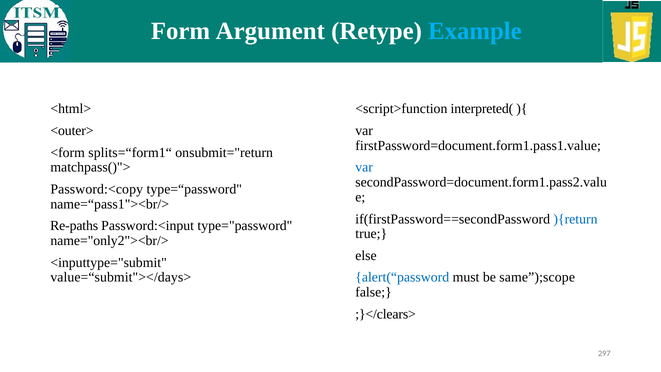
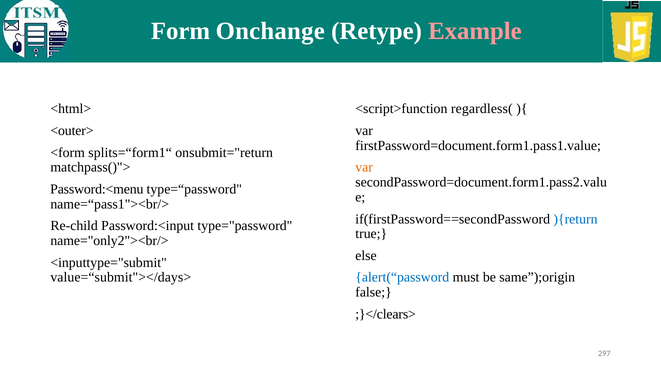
Argument: Argument -> Onchange (270, 31)
Example colour: light blue -> pink (475, 31)
interpreted(: interpreted( -> regardless( (482, 109)
var colour: blue -> orange (364, 167)
Password:<copy: Password:<copy -> Password:<menu (97, 189)
Re-paths: Re-paths -> Re-child (74, 226)
same”);scope: same”);scope -> same”);origin (537, 277)
